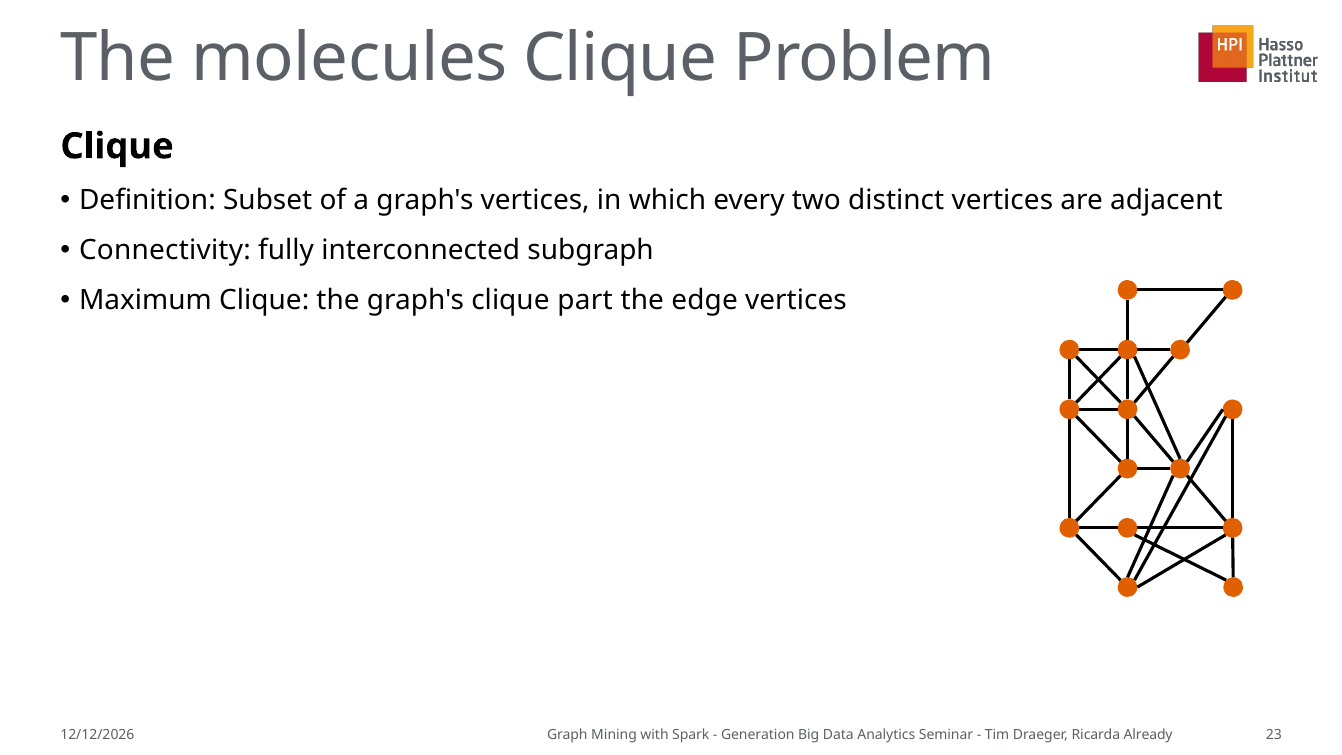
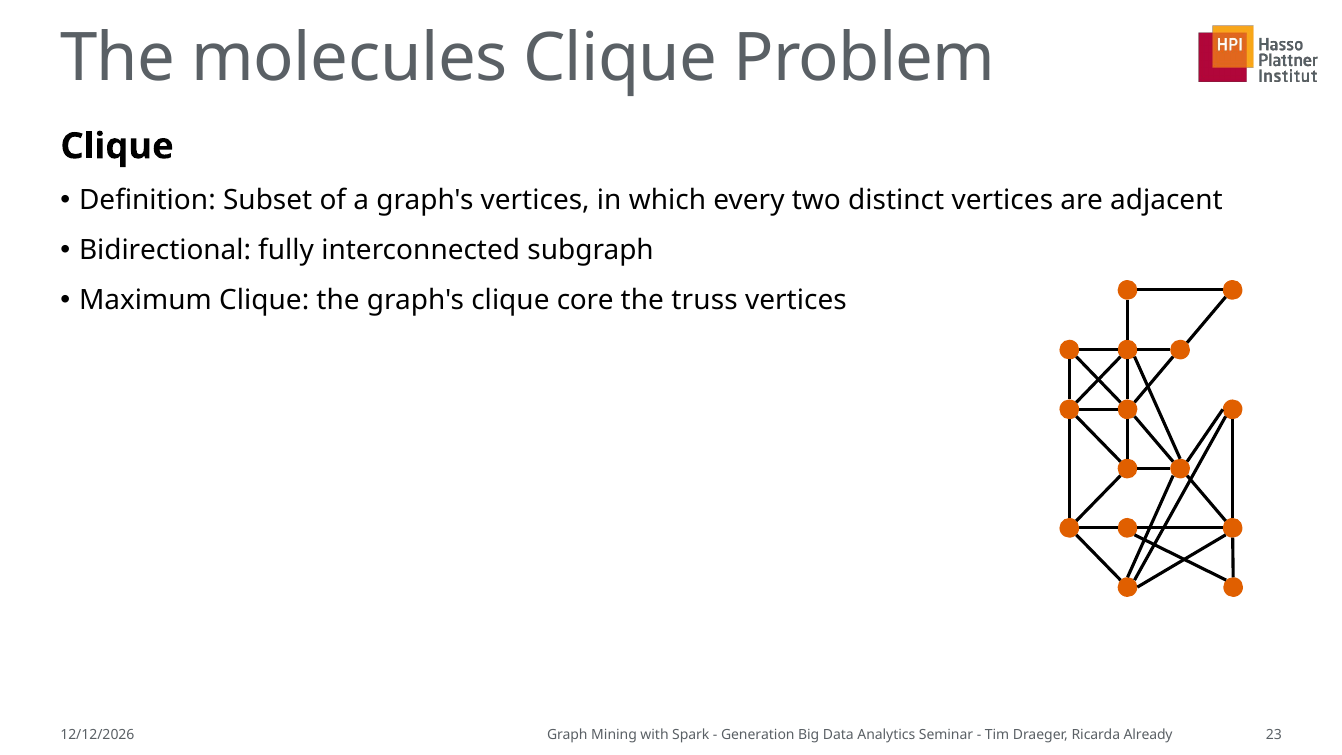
Connectivity: Connectivity -> Bidirectional (165, 250)
part: part -> core (585, 300)
edge: edge -> truss (705, 300)
